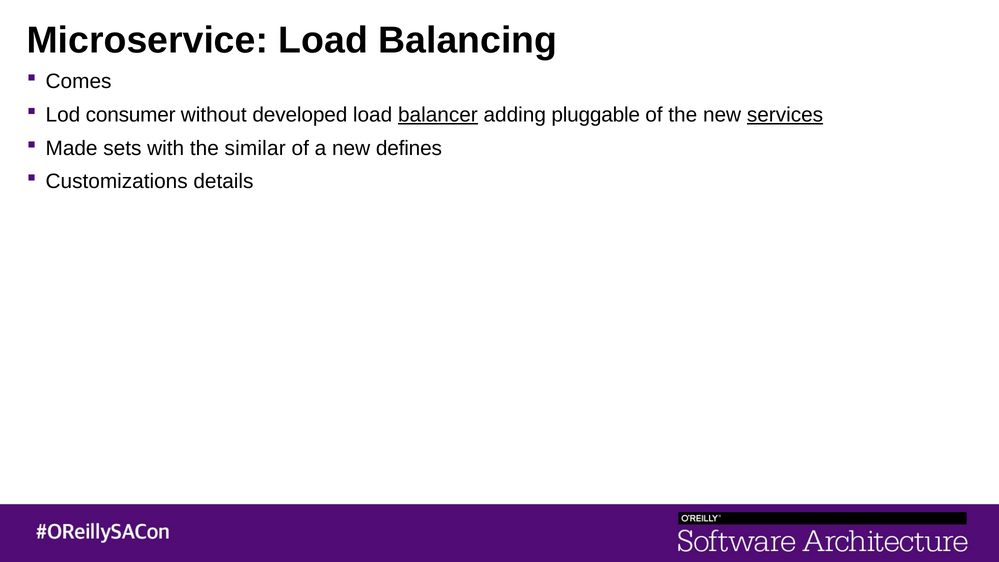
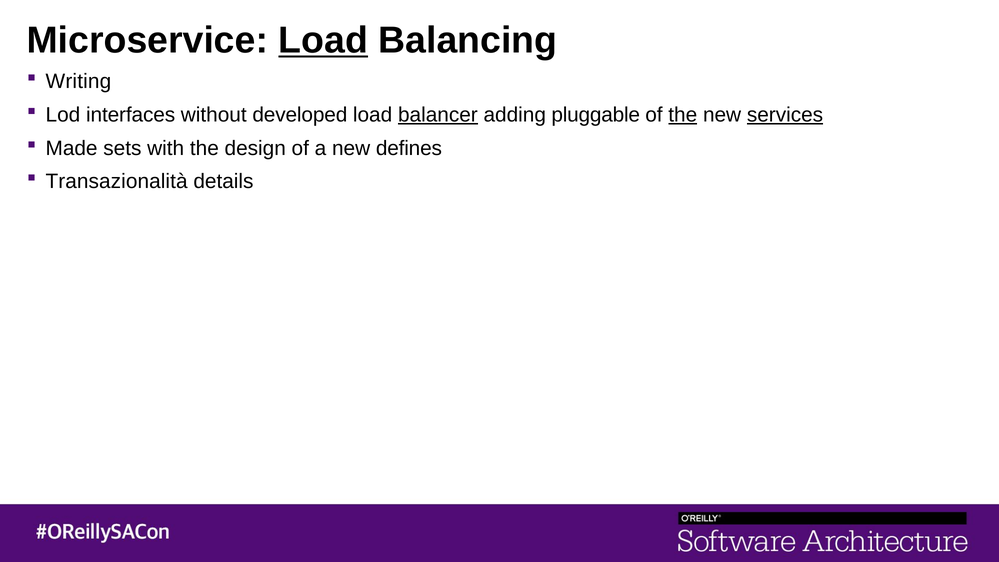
Load underline: none -> present (323, 40)
Comes: Comes -> Writing (78, 81)
consumer: consumer -> interfaces (131, 115)
the underline: none -> present (683, 115)
similar: similar -> design (255, 148)
Customizations: Customizations -> Transazionalità (117, 182)
